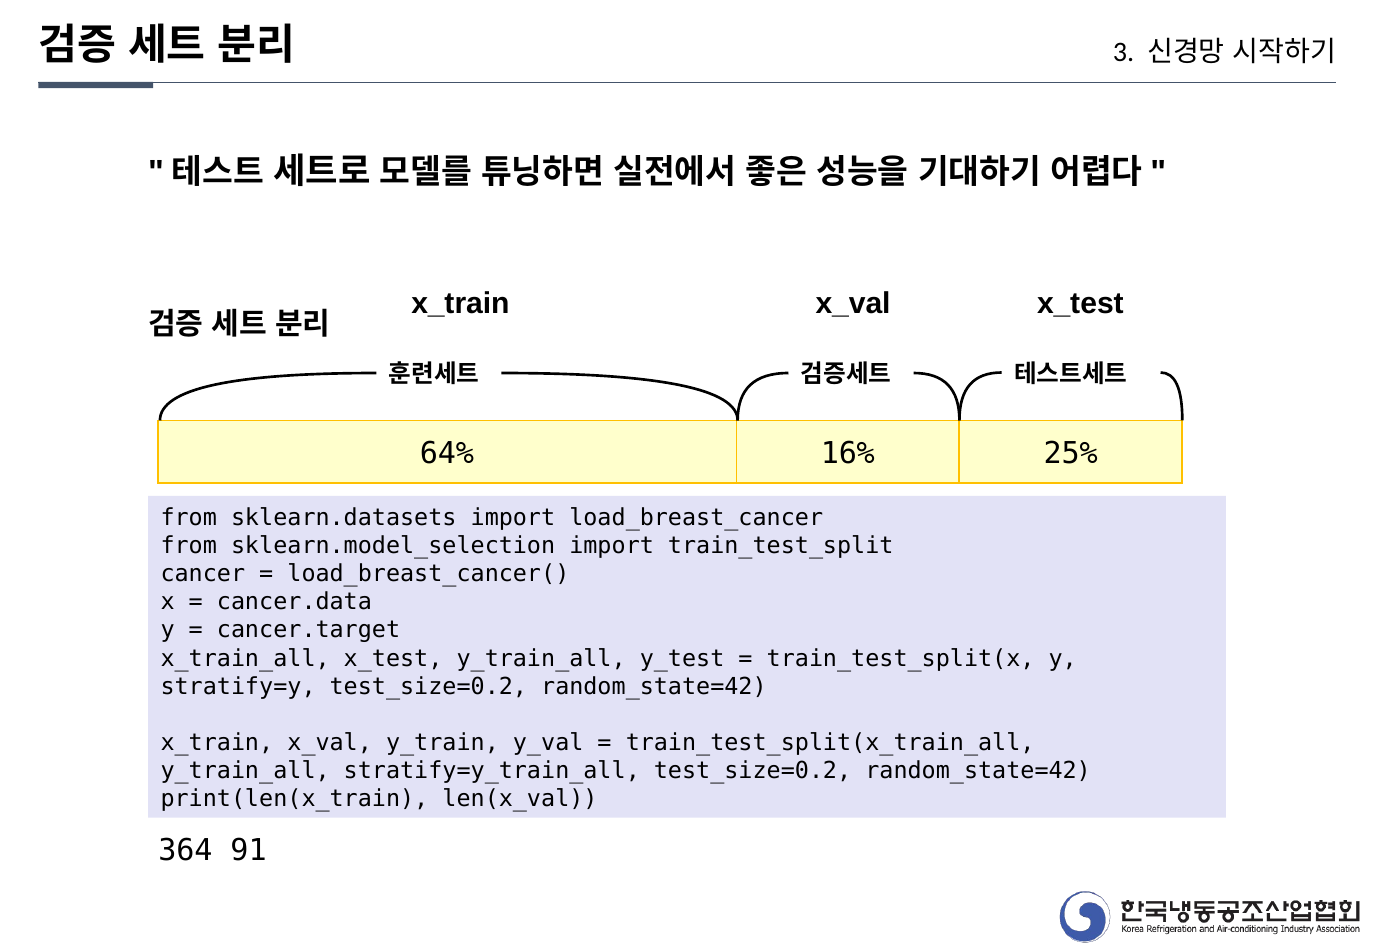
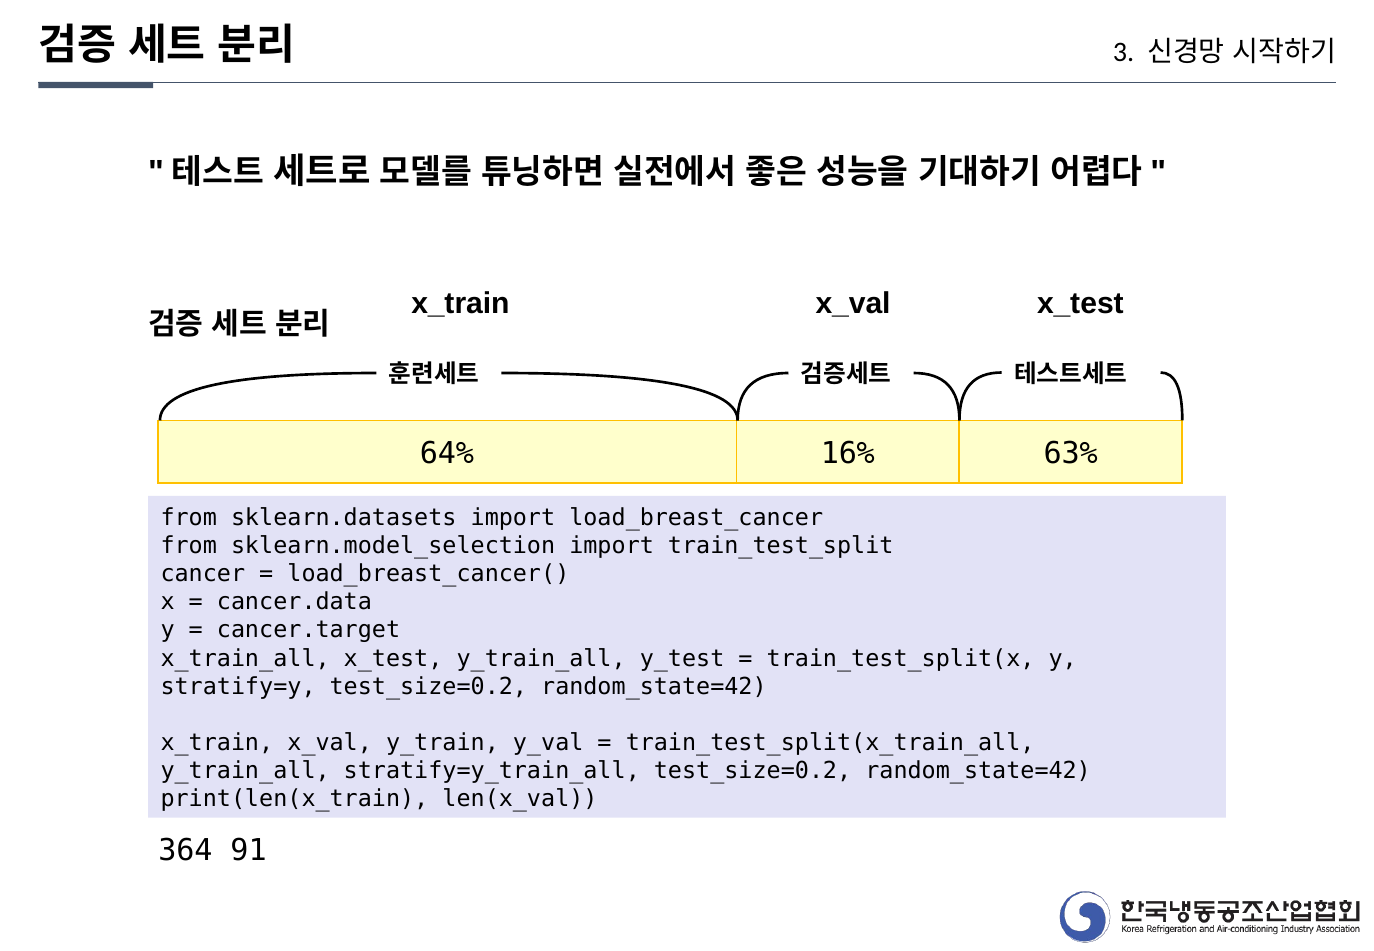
25%: 25% -> 63% (1071, 454)
